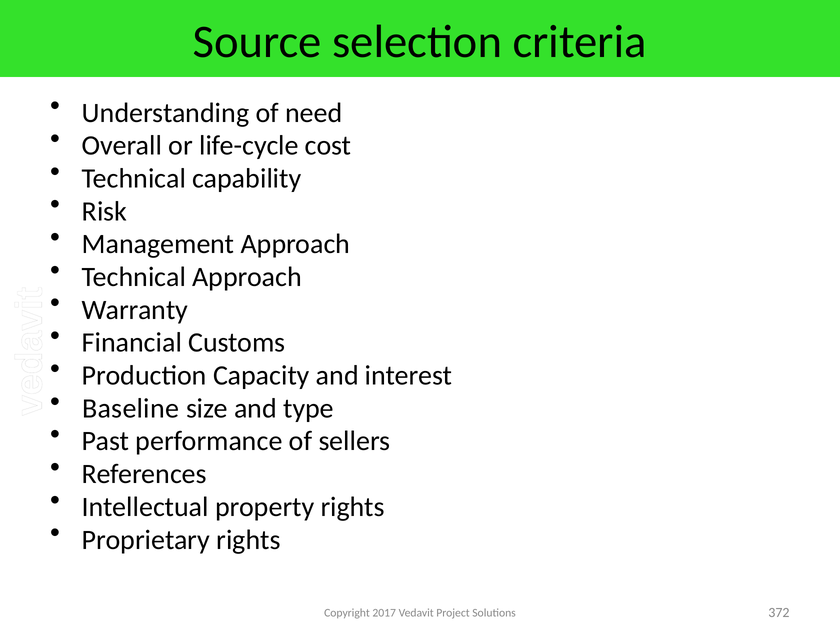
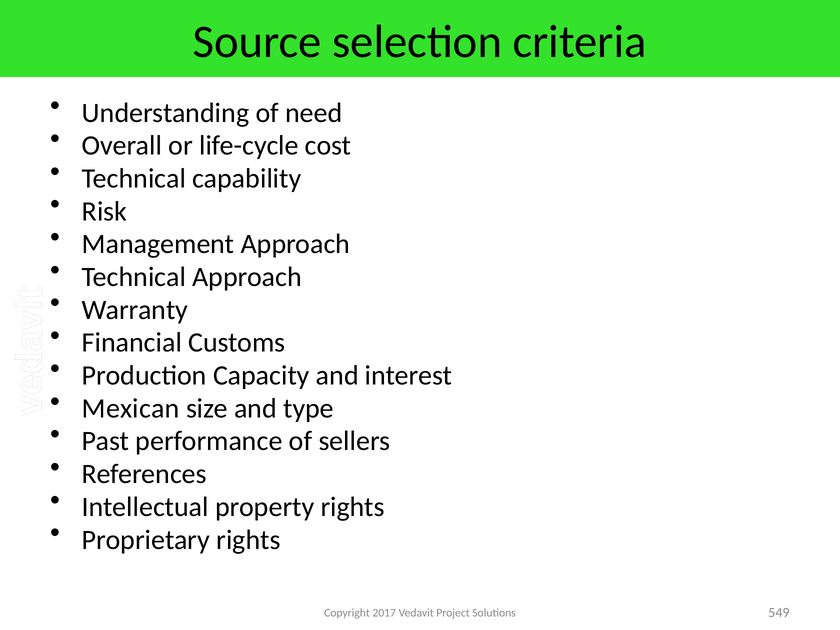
Baseline: Baseline -> Mexican (131, 408)
372: 372 -> 549 (779, 613)
